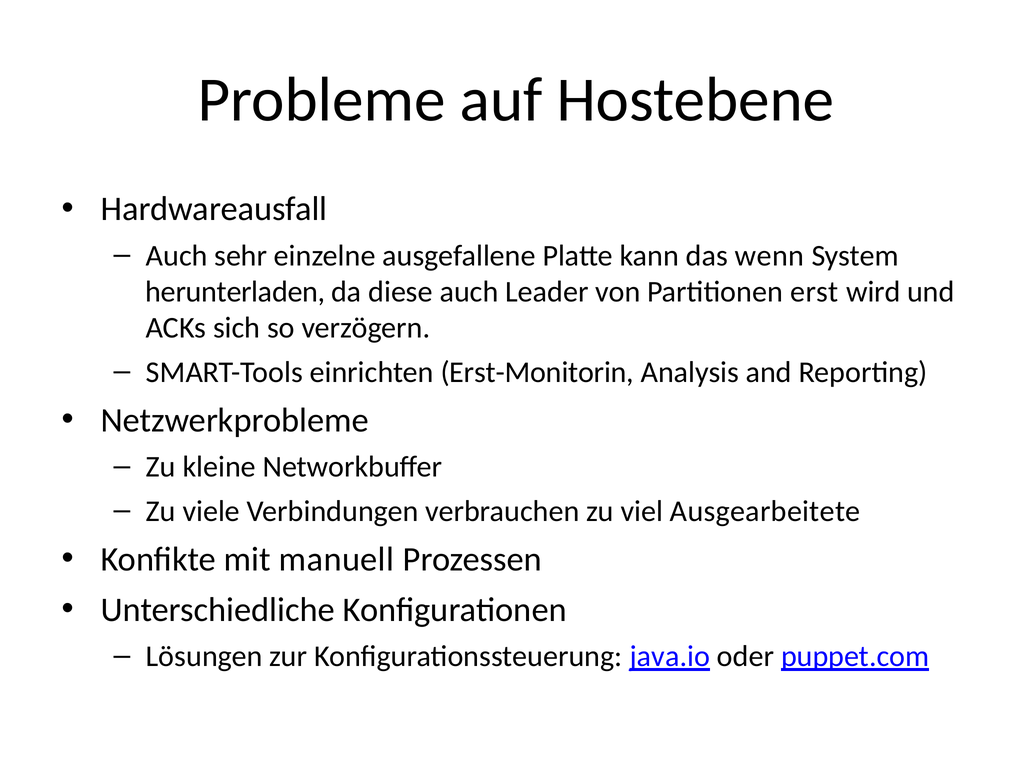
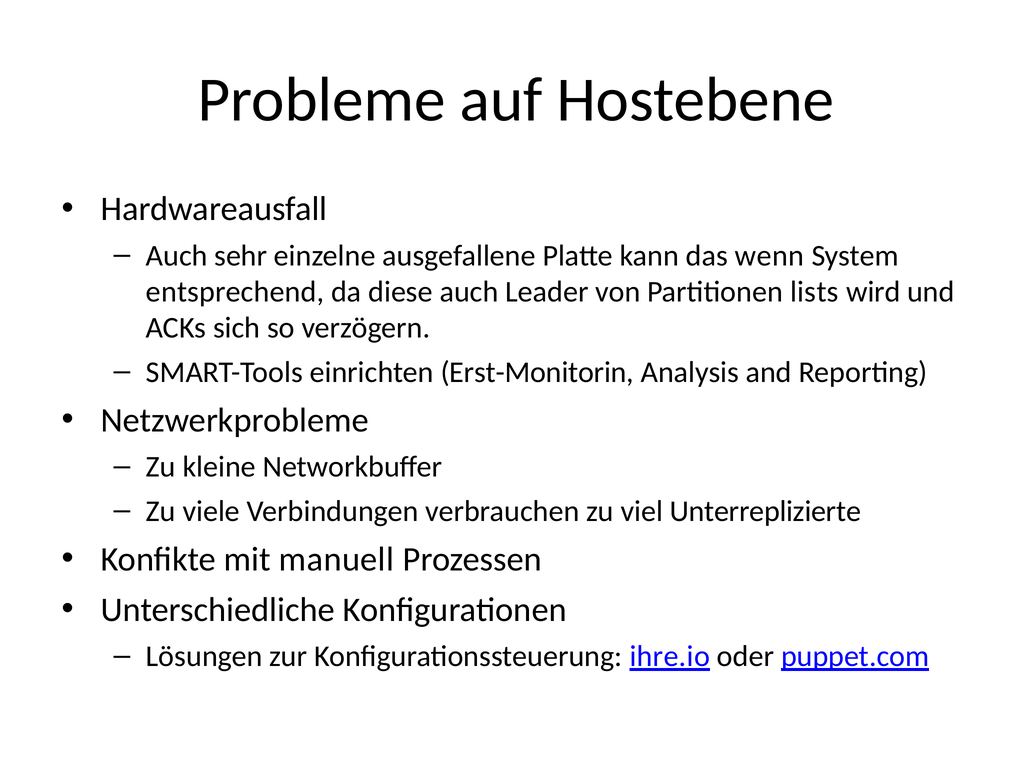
herunterladen: herunterladen -> entsprechend (235, 292)
erst: erst -> lists (814, 292)
Ausgearbeitete: Ausgearbeitete -> Unterreplizierte (765, 511)
java.io: java.io -> ihre.io (670, 656)
